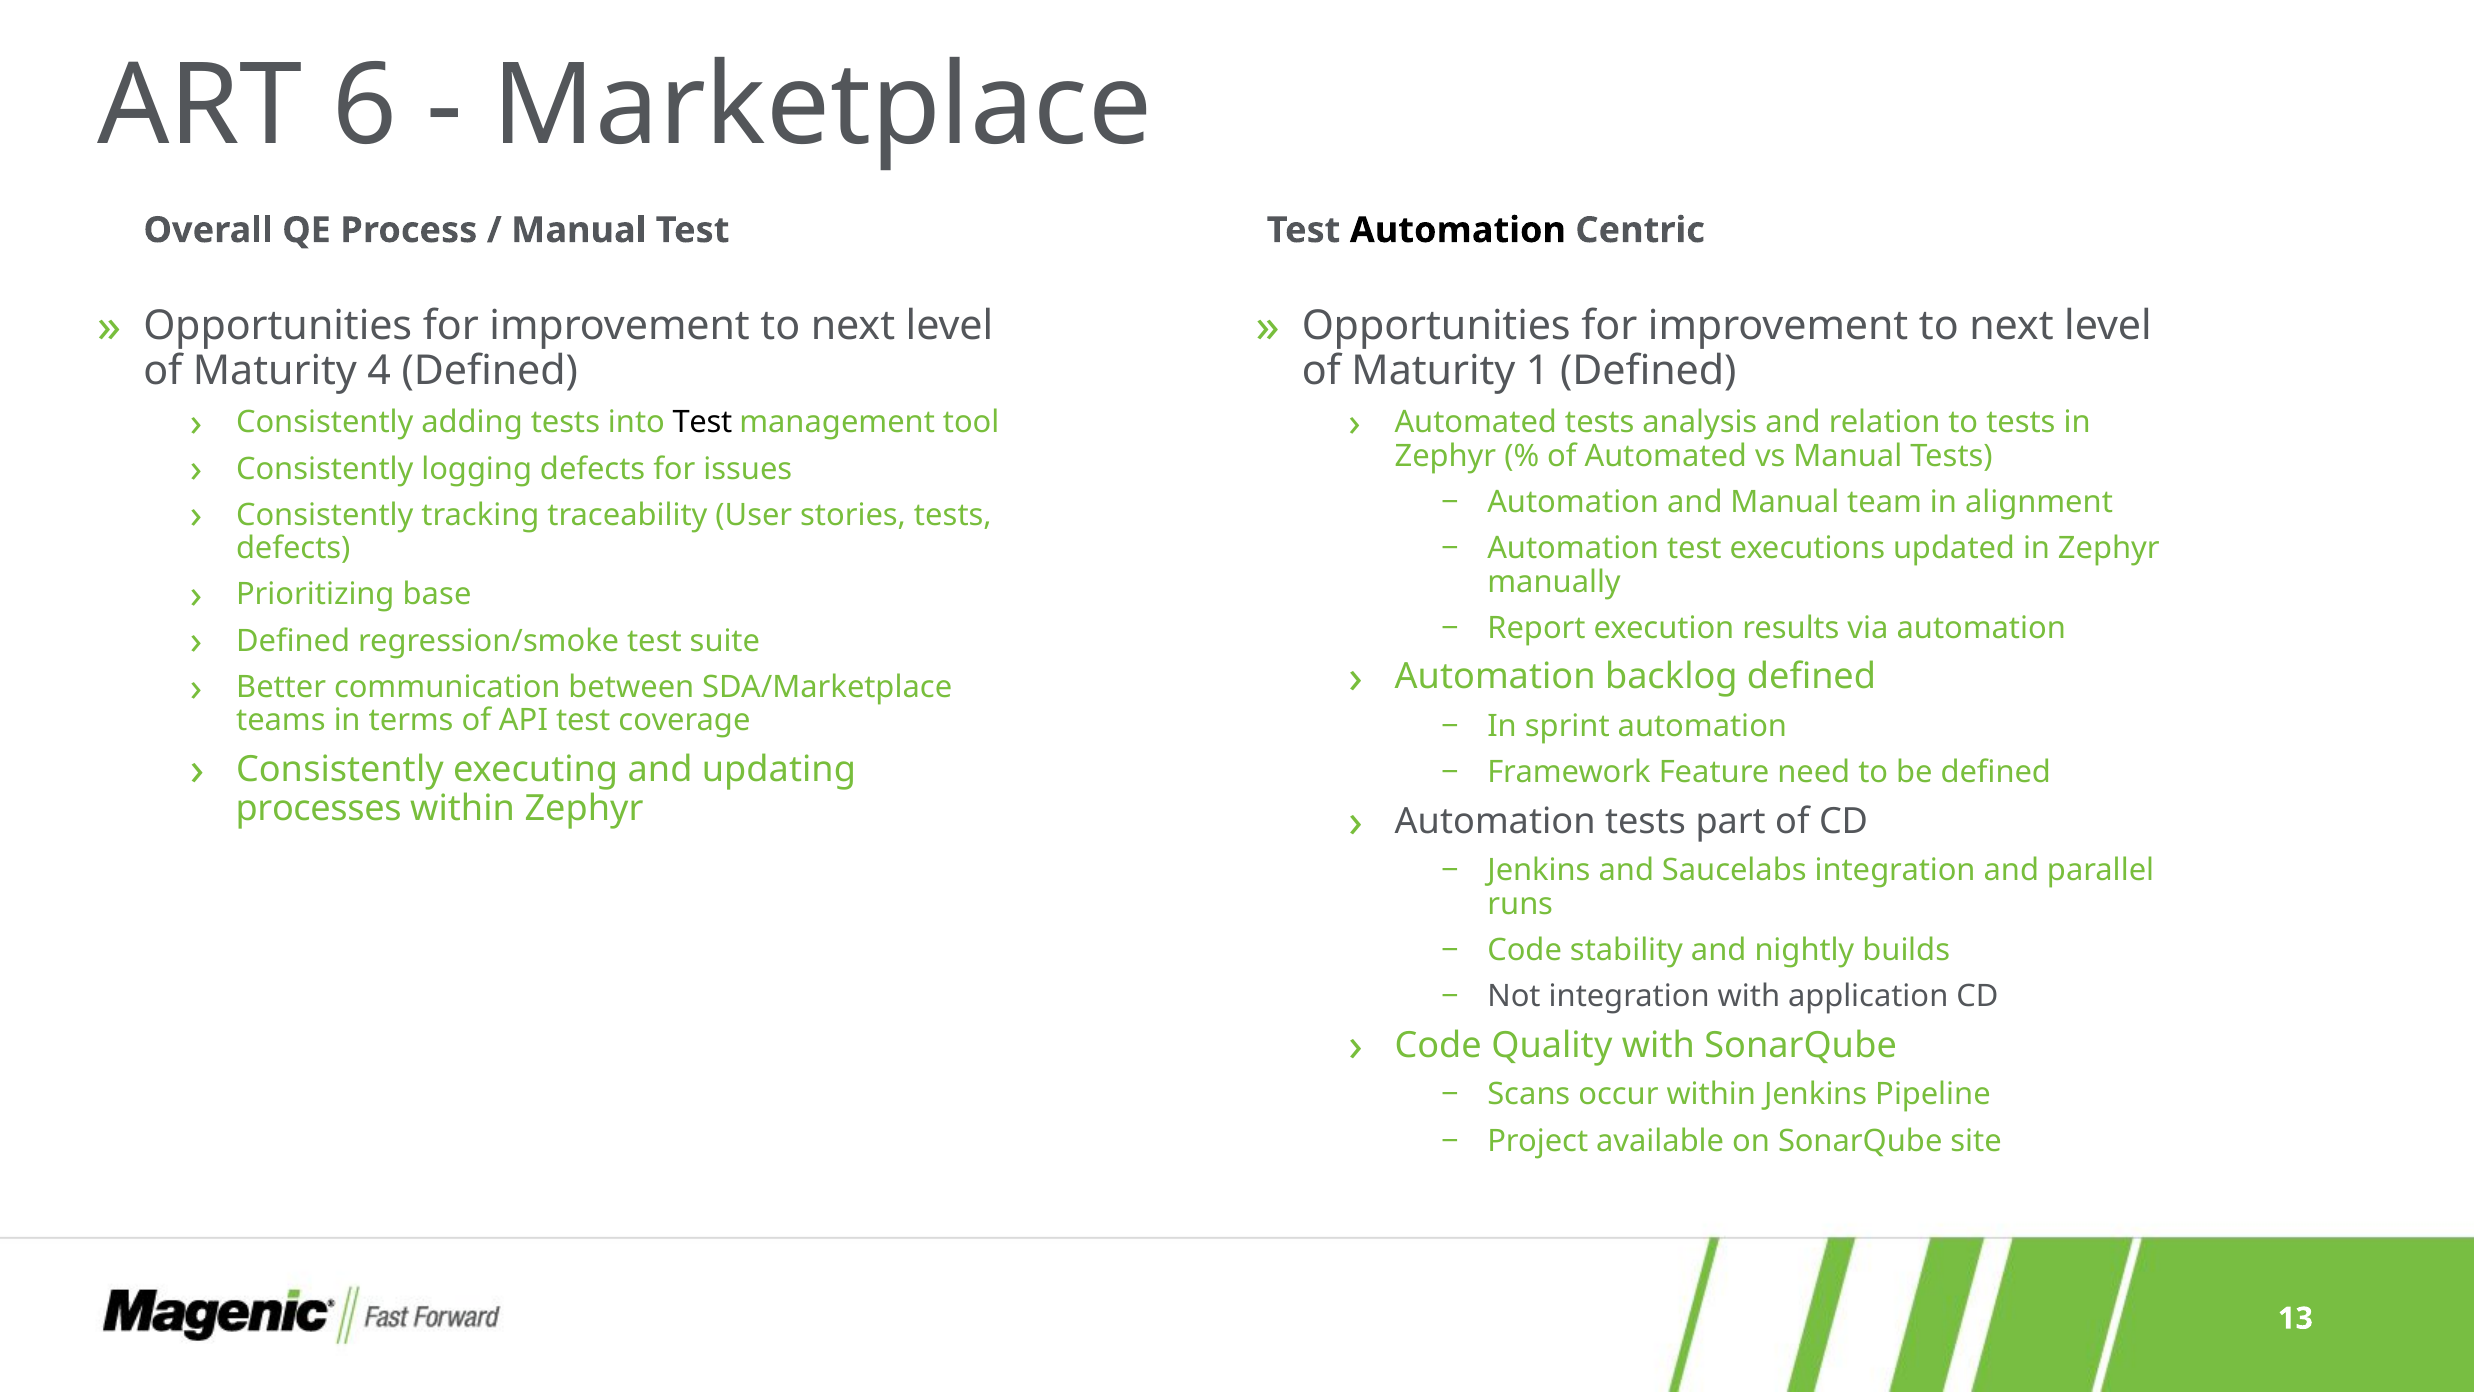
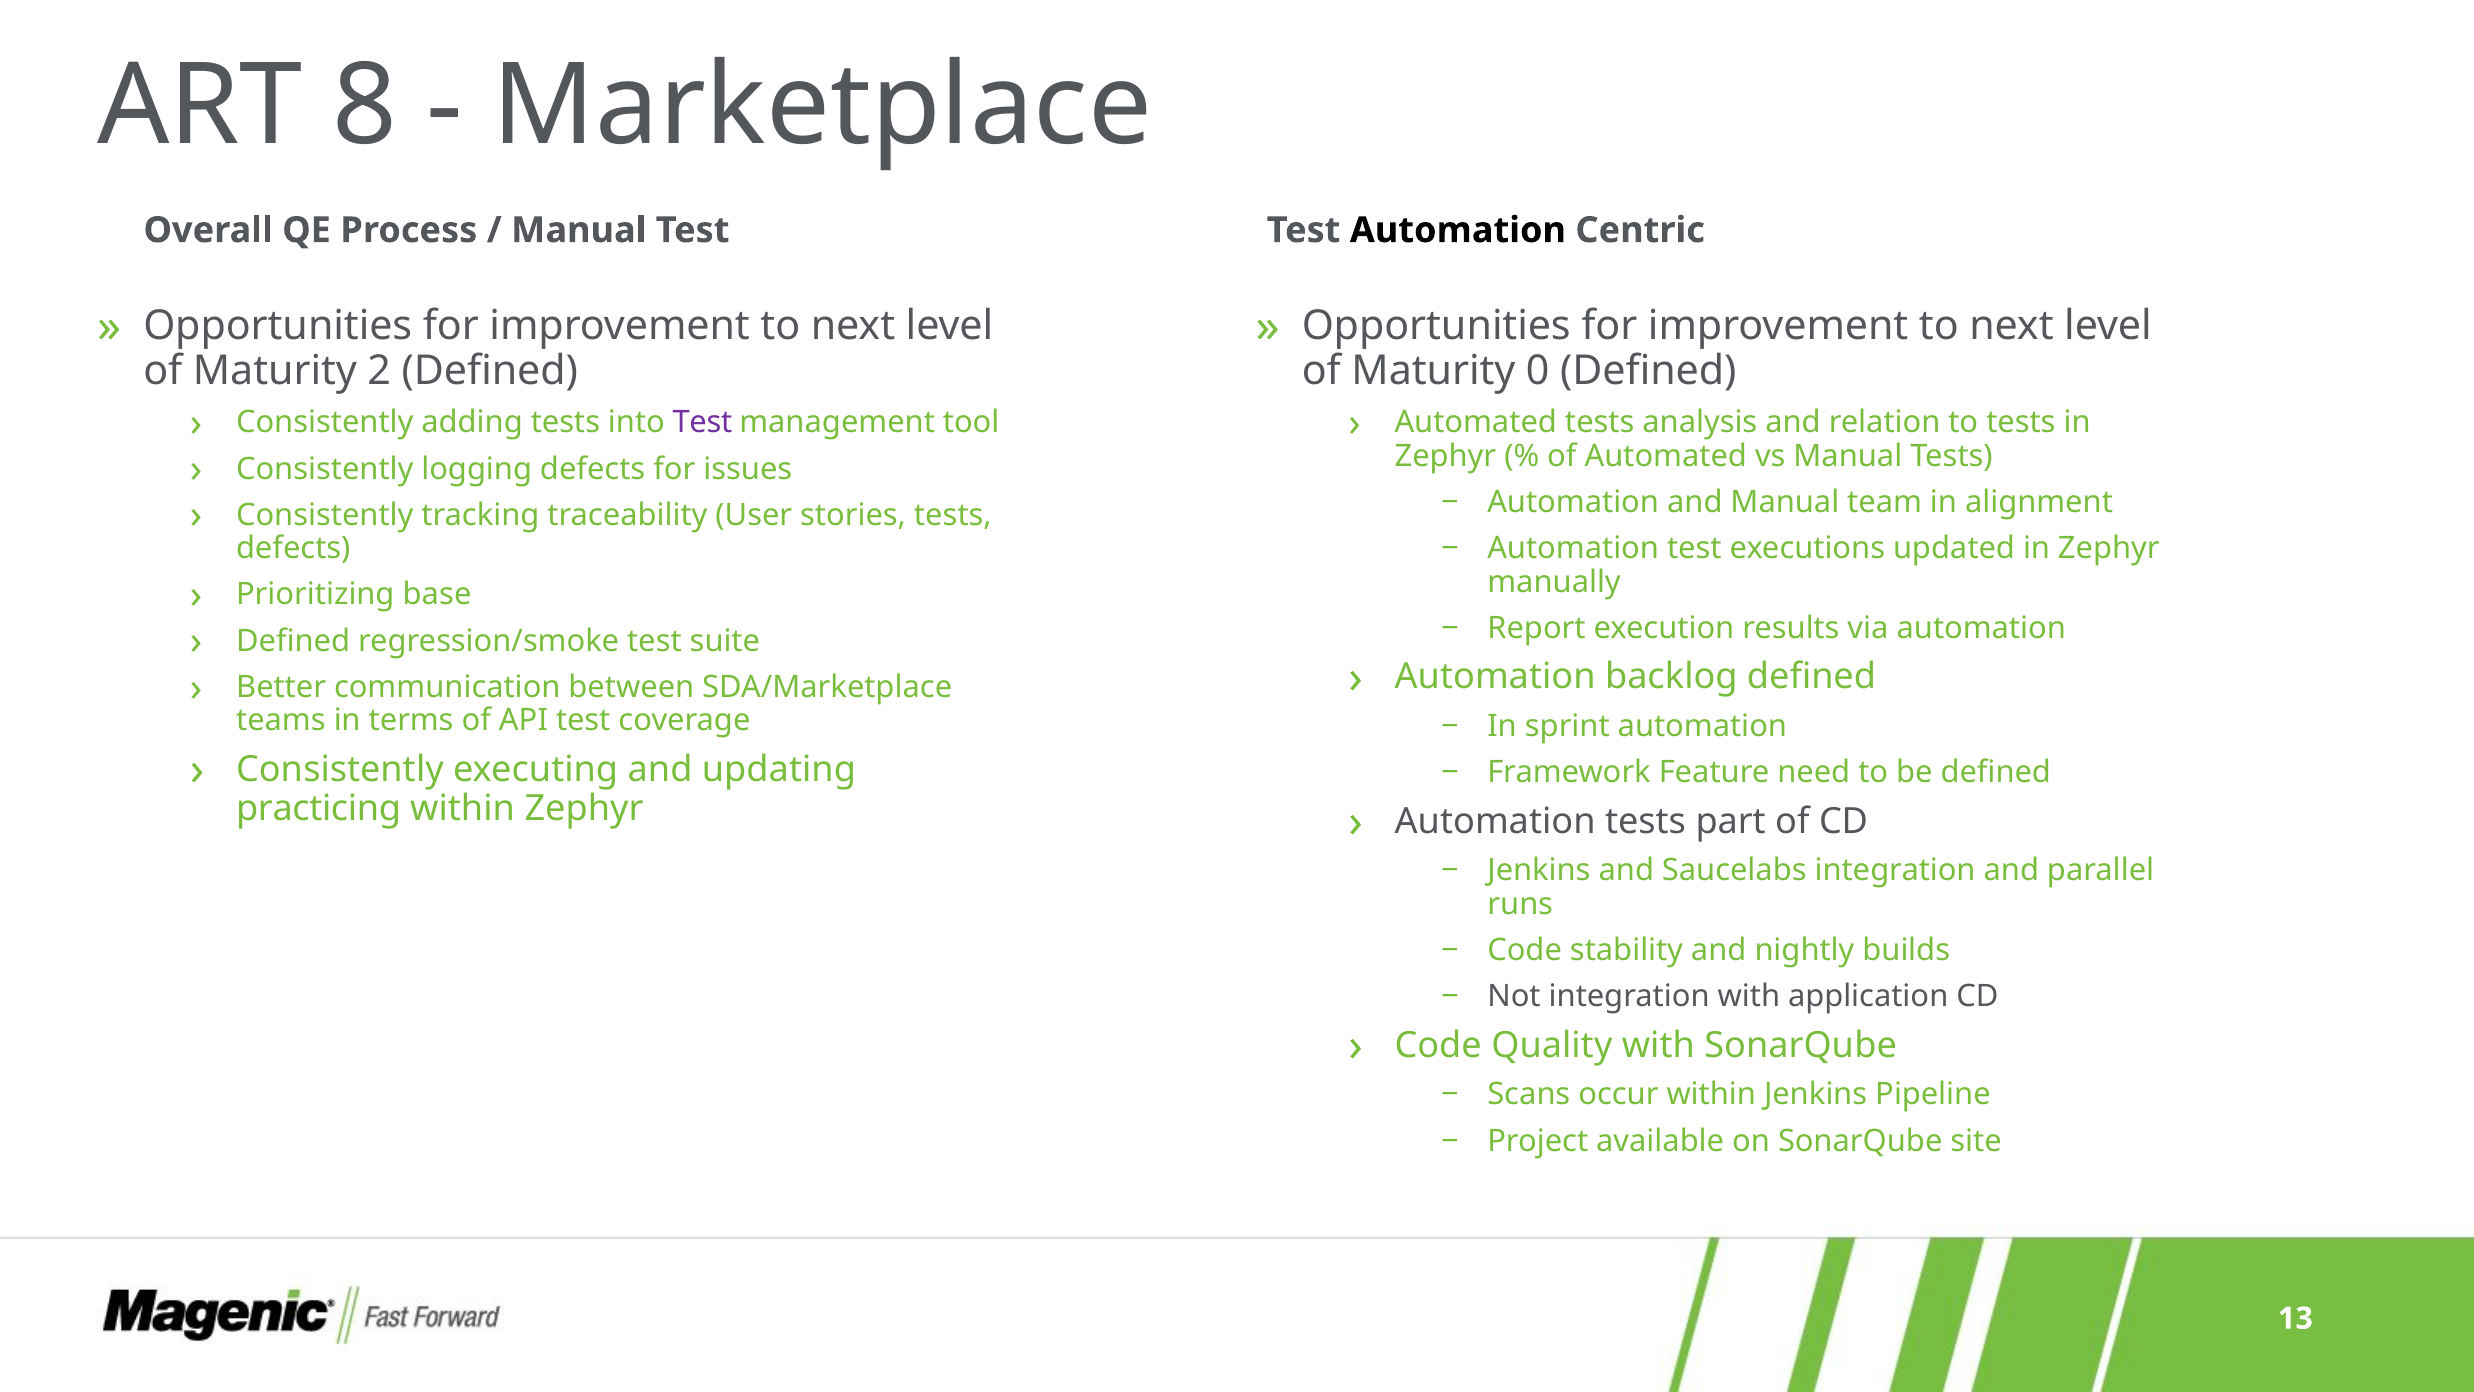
6: 6 -> 8 (365, 106)
4: 4 -> 2 (379, 371)
1: 1 -> 0 (1538, 371)
Test colour: black -> purple (702, 422)
processes: processes -> practicing (319, 808)
